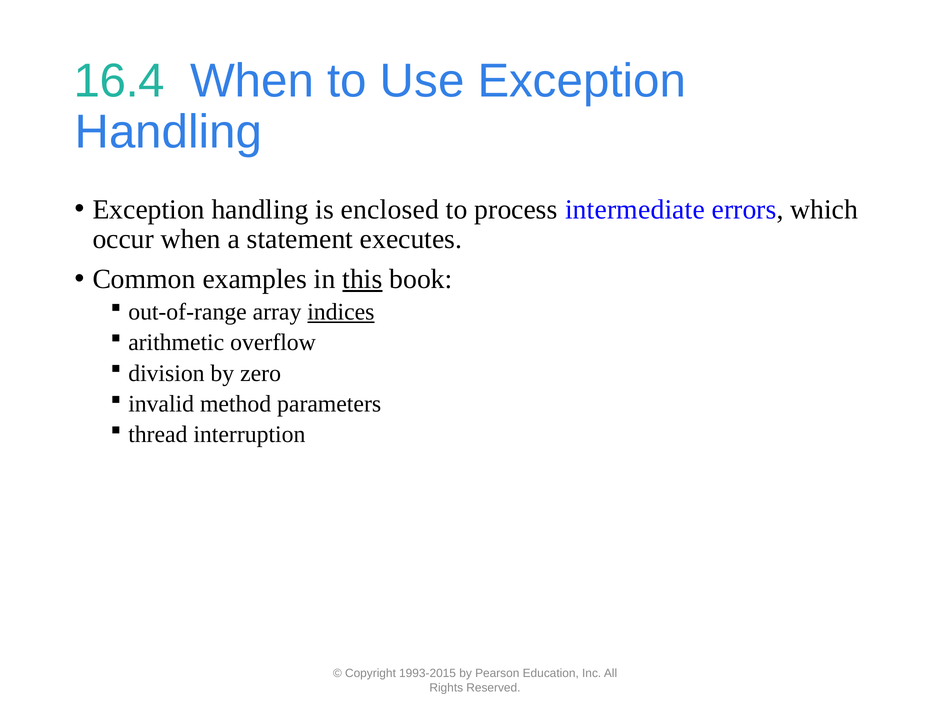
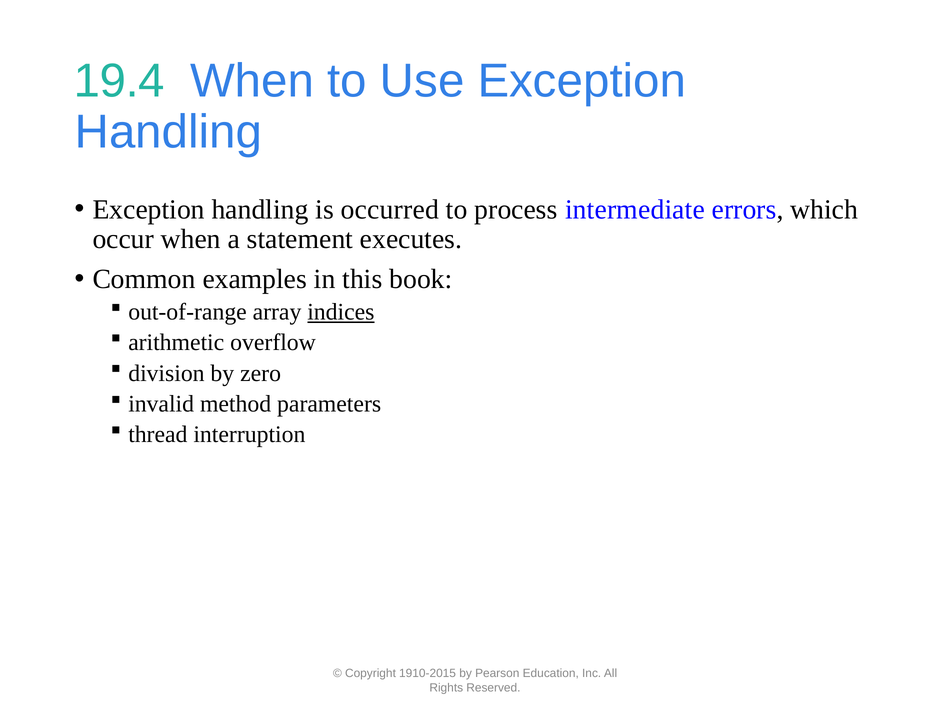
16.4: 16.4 -> 19.4 (119, 81)
enclosed: enclosed -> occurred (390, 209)
this underline: present -> none (362, 279)
1993-2015: 1993-2015 -> 1910-2015 (428, 673)
